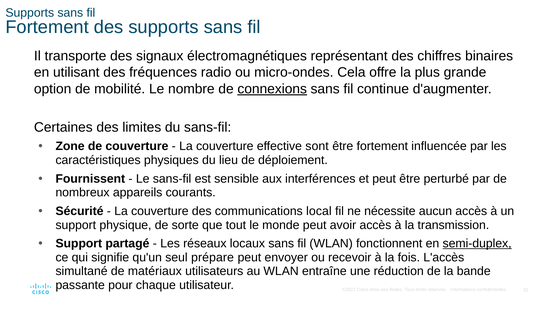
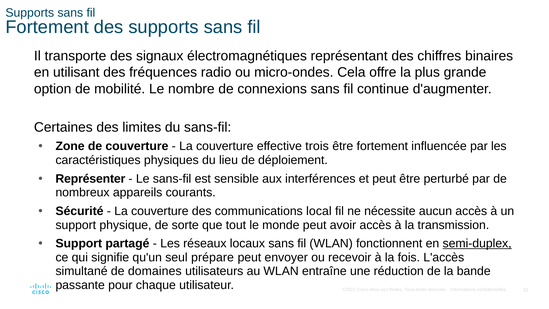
connexions underline: present -> none (272, 89)
sont: sont -> trois (317, 146)
Fournissent: Fournissent -> Représenter (90, 179)
matériaux: matériaux -> domaines (155, 271)
